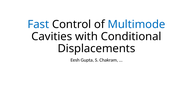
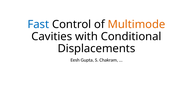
Multimode colour: blue -> orange (137, 24)
